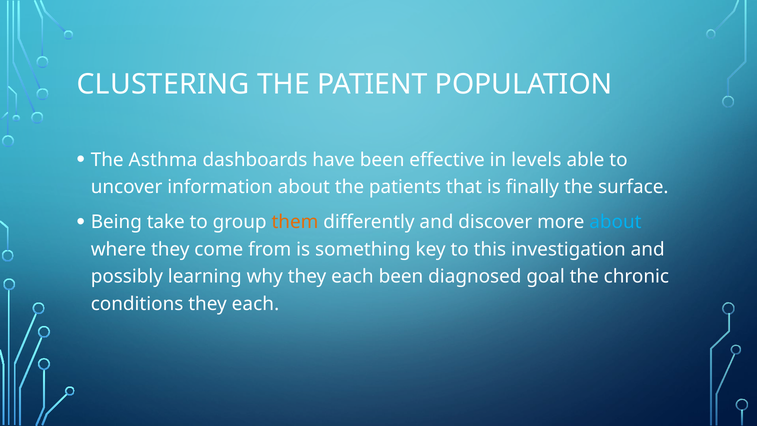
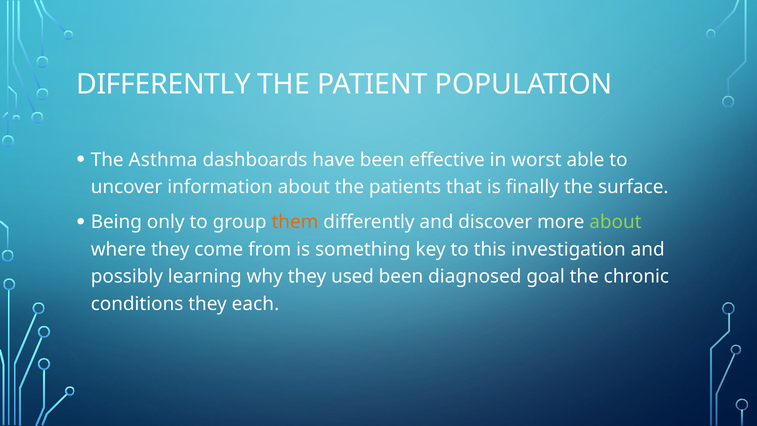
CLUSTERING: CLUSTERING -> DIFFERENTLY (163, 84)
levels: levels -> worst (536, 160)
take: take -> only (166, 222)
about colour: light blue -> light green (615, 222)
why they each: each -> used (353, 277)
